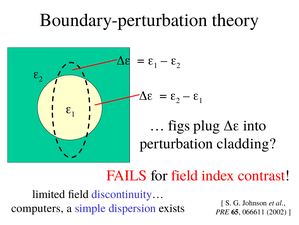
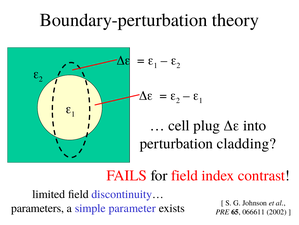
figs: figs -> cell (179, 125)
computers: computers -> parameters (38, 208)
dispersion: dispersion -> parameter (132, 208)
